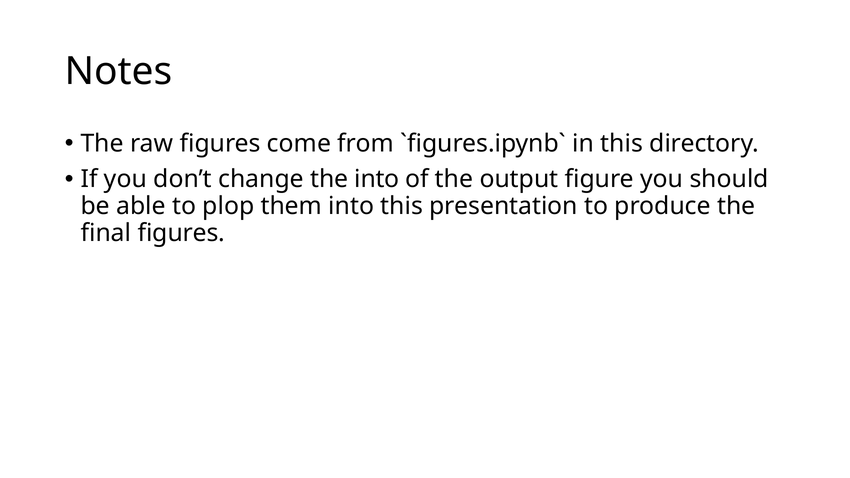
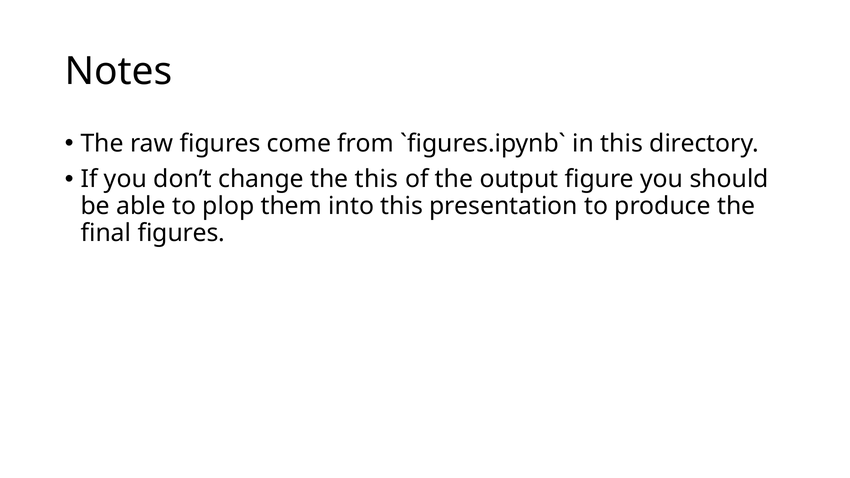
the into: into -> this (377, 179)
